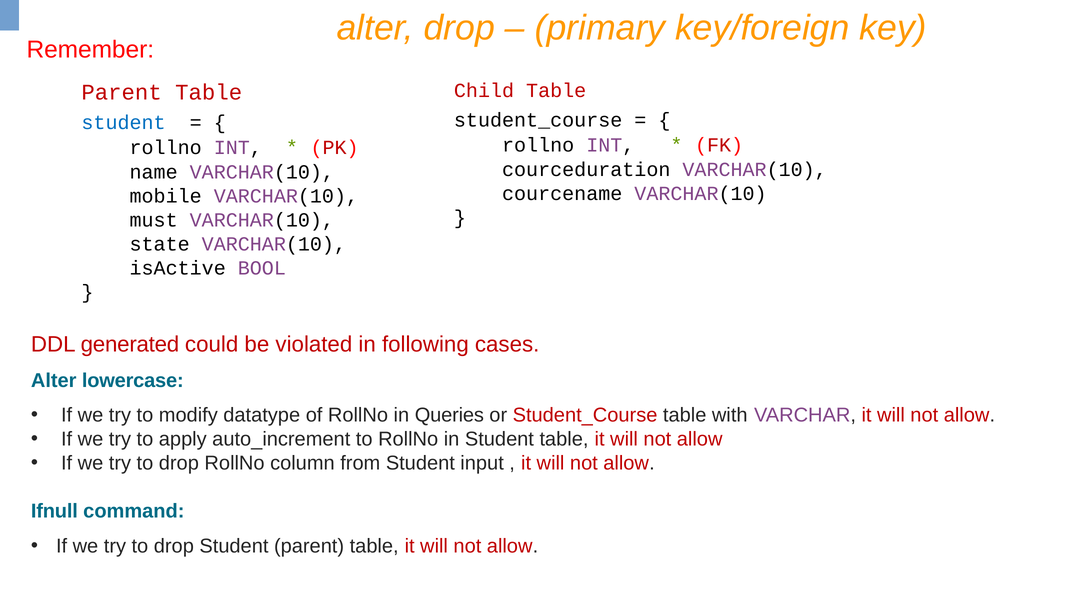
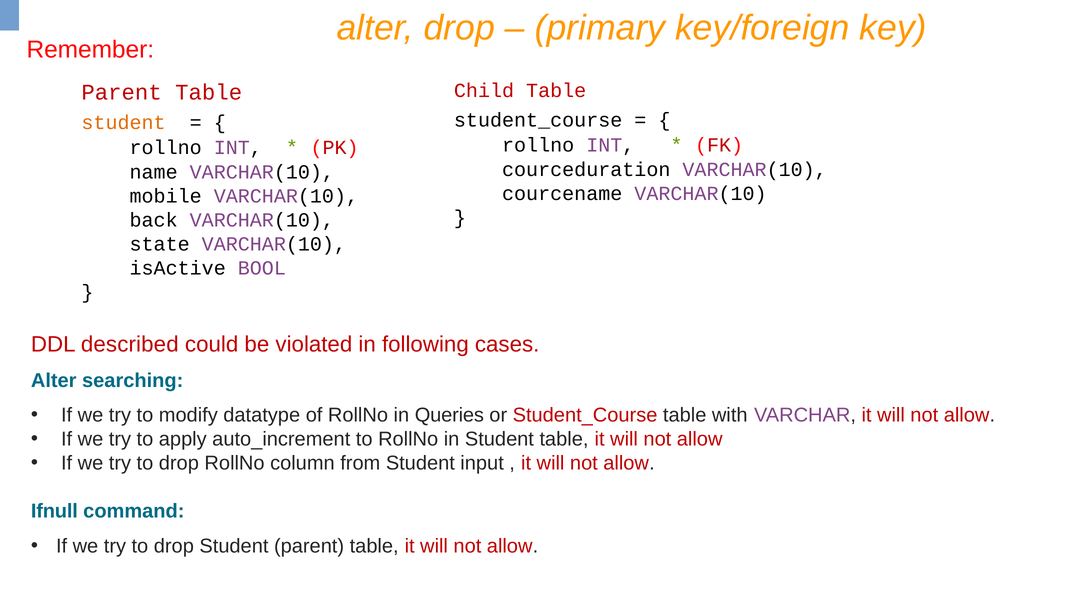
student colour: blue -> orange (124, 123)
must: must -> back (154, 220)
generated: generated -> described (130, 345)
lowercase: lowercase -> searching (133, 381)
